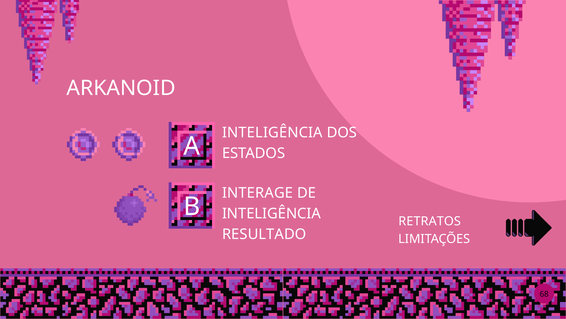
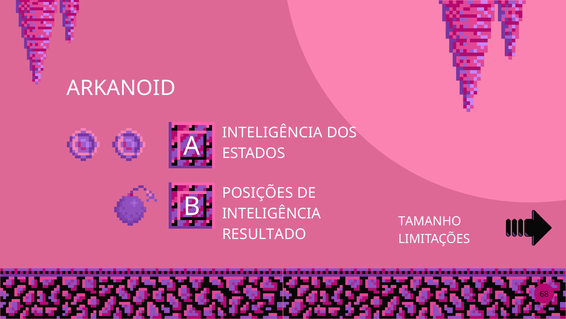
INTERAGE: INTERAGE -> POSIÇÕES (258, 193)
RETRATOS: RETRATOS -> TAMANHO (430, 221)
